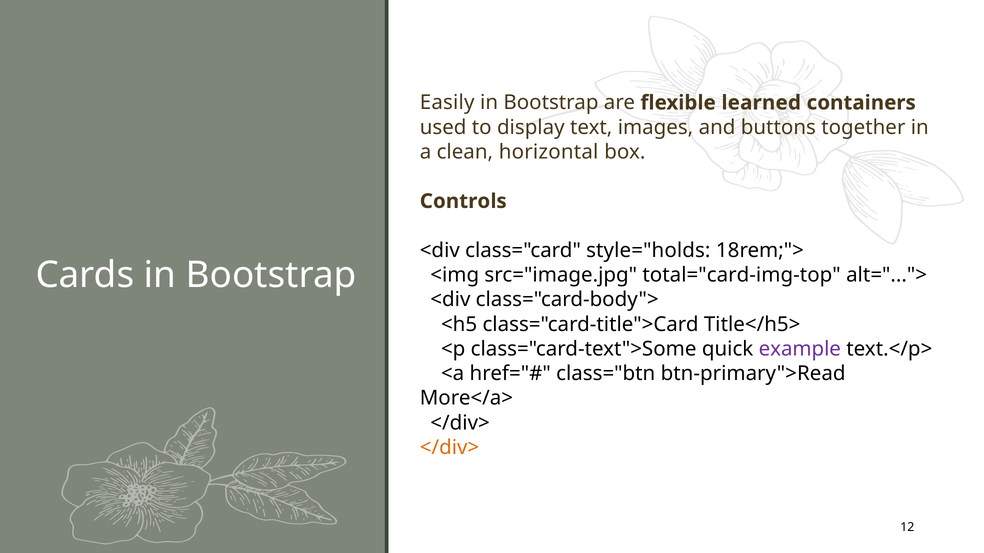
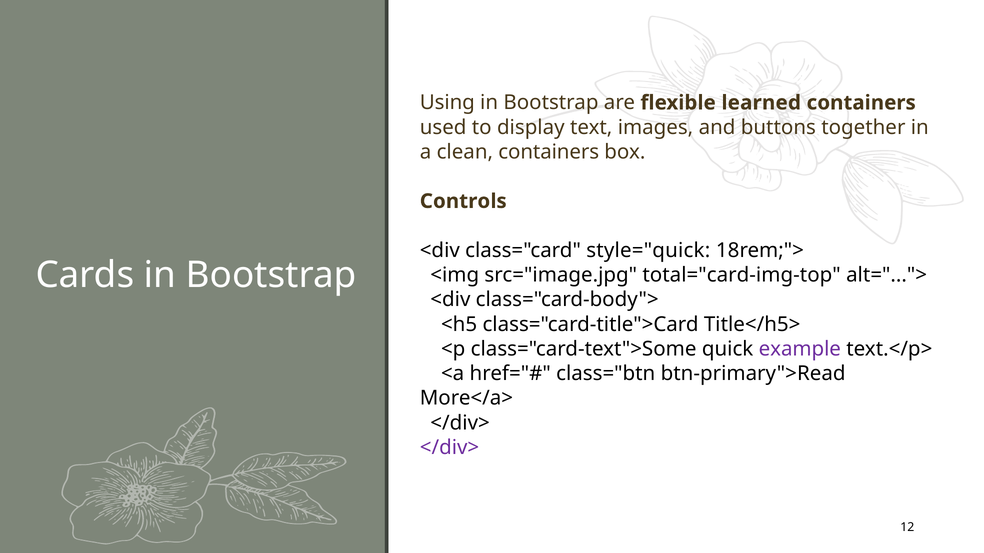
Easily: Easily -> Using (447, 103)
clean horizontal: horizontal -> containers (549, 152)
style="holds: style="holds -> style="quick (648, 251)
</div> colour: orange -> purple (450, 448)
